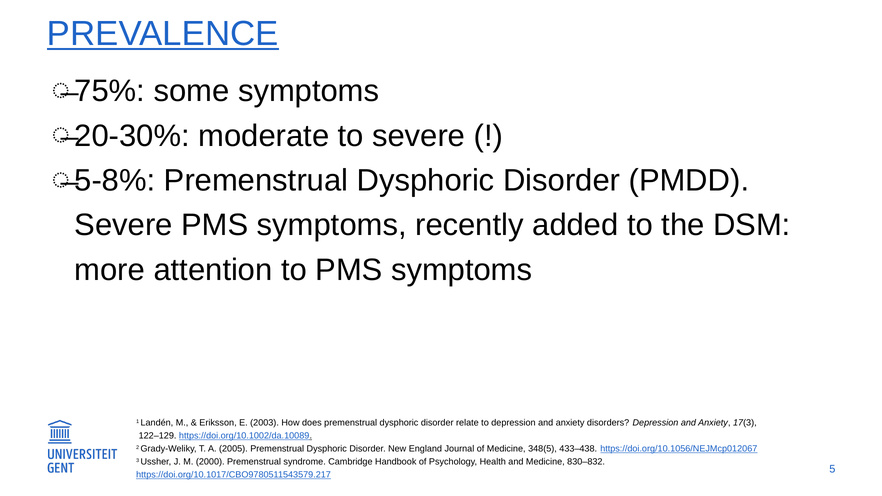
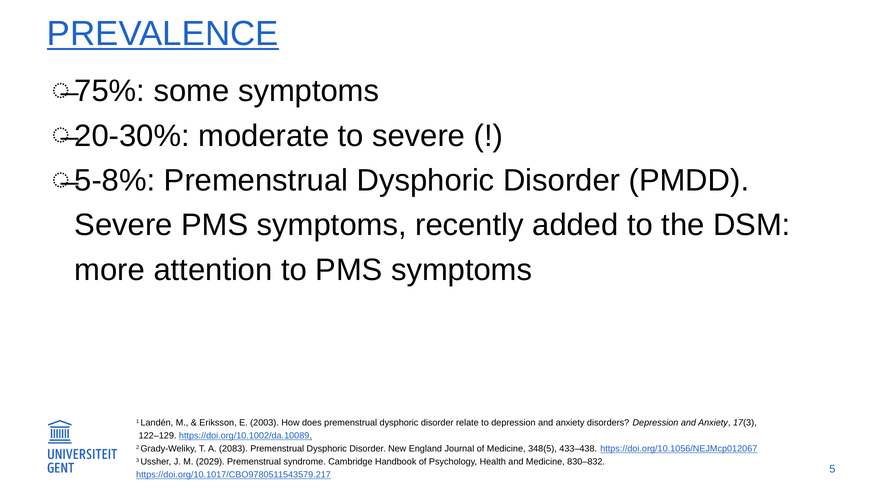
2005: 2005 -> 2083 (233, 449)
2000: 2000 -> 2029 (210, 462)
